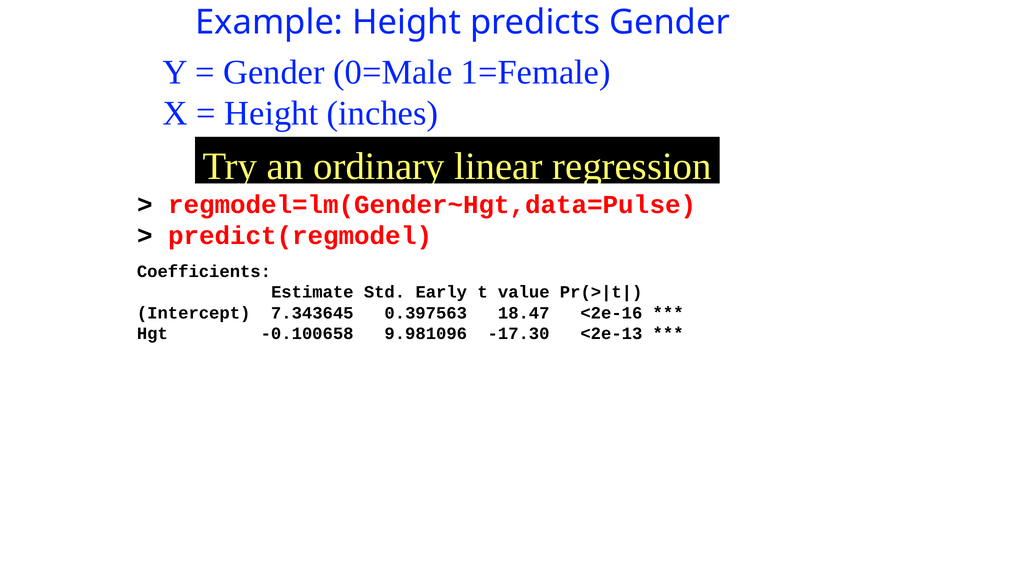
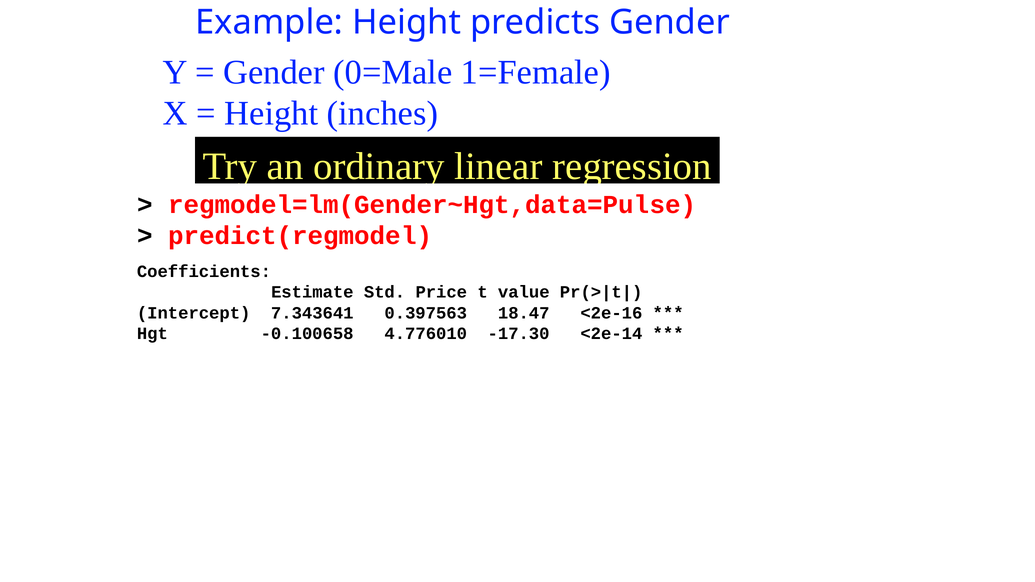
Early: Early -> Price (441, 292)
7.343645: 7.343645 -> 7.343641 (312, 313)
9.981096: 9.981096 -> 4.776010 (426, 334)
<2e-13: <2e-13 -> <2e-14 (611, 334)
